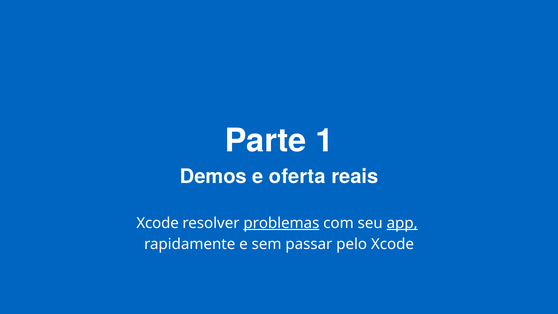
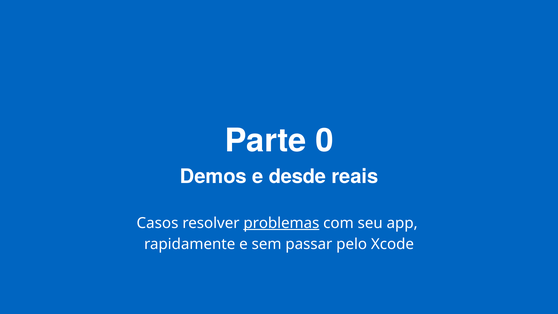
1: 1 -> 0 (324, 141)
oferta: oferta -> desde (298, 176)
Xcode: Xcode -> Casos (157, 223)
app underline: present -> none (402, 223)
